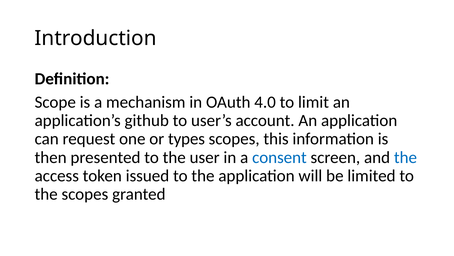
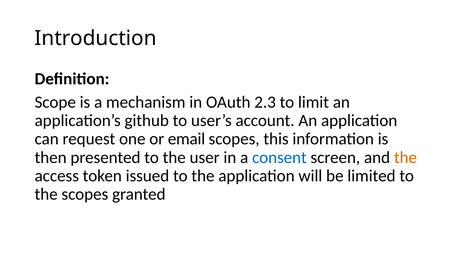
4.0: 4.0 -> 2.3 (265, 102)
types: types -> email (186, 139)
the colour: blue -> orange (405, 157)
